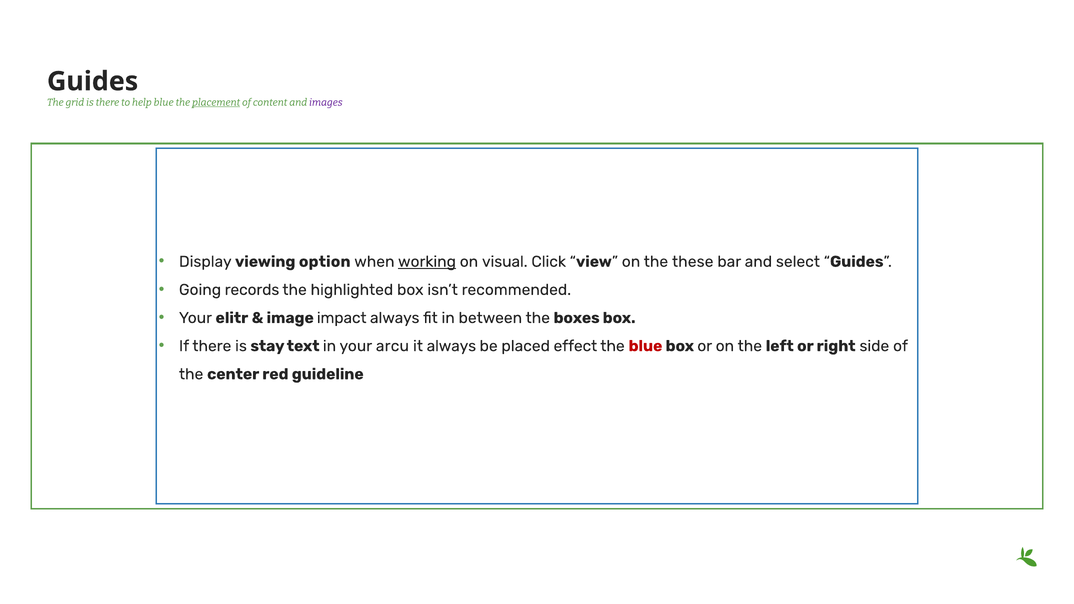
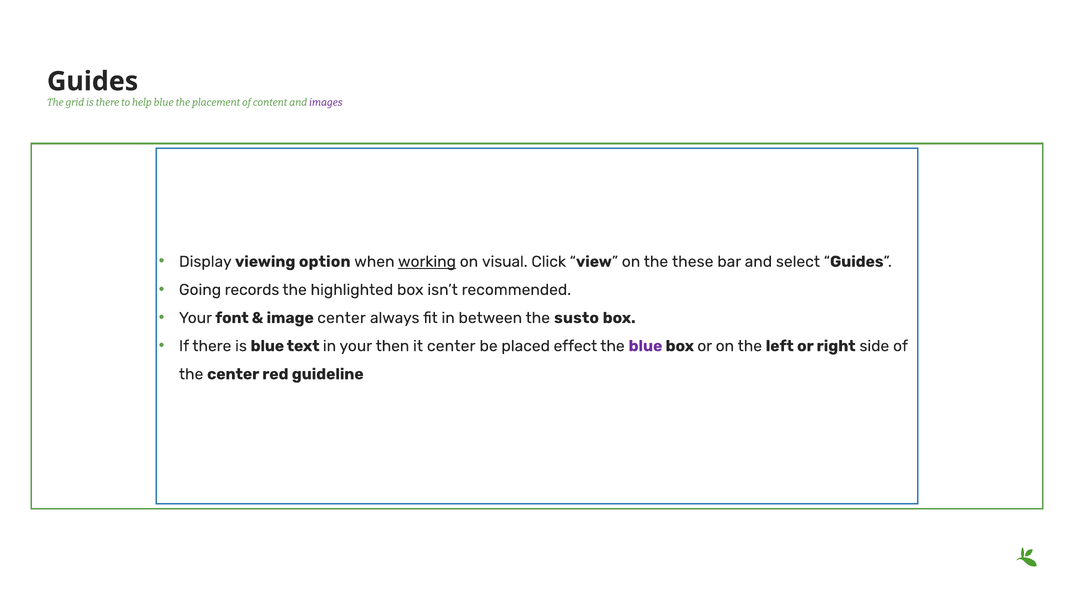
placement underline: present -> none (216, 102)
elitr: elitr -> font (232, 318)
image impact: impact -> center (342, 318)
boxes: boxes -> susto (577, 318)
is stay: stay -> blue (267, 346)
arcu: arcu -> then (392, 346)
it always: always -> center (451, 346)
blue colour: red -> purple (646, 346)
